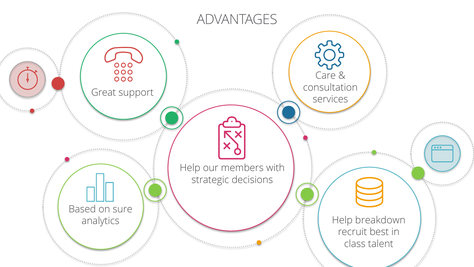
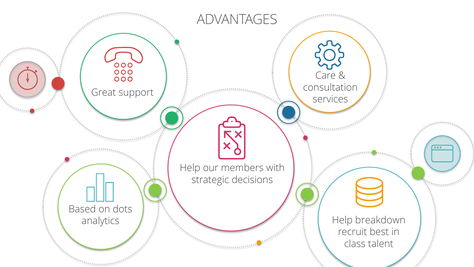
sure: sure -> dots (123, 209)
